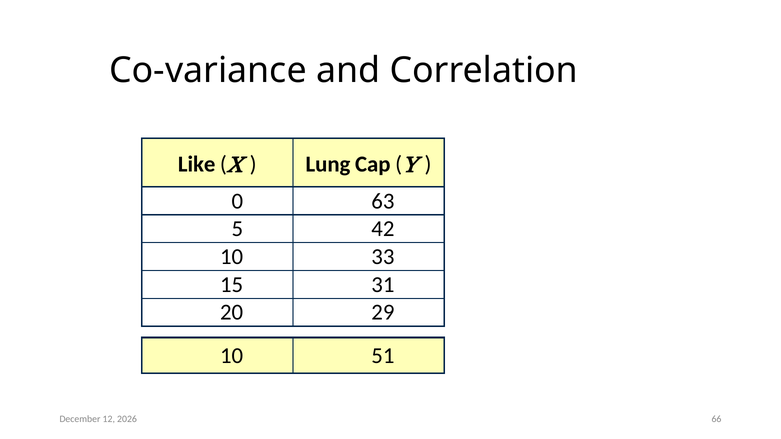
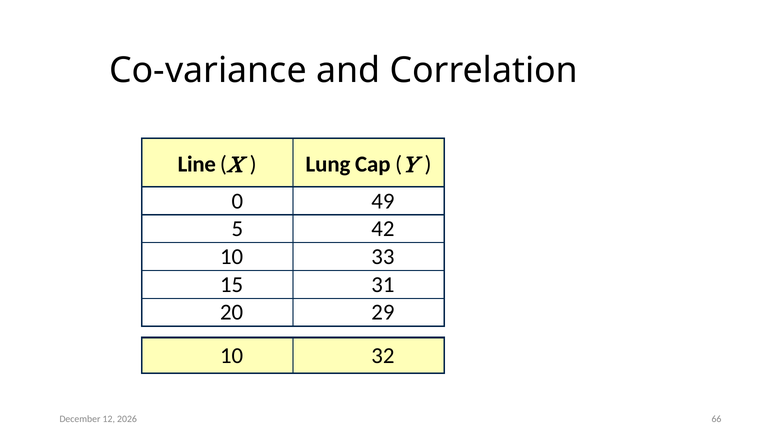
Like: Like -> Line (197, 165)
63: 63 -> 49 (383, 201)
51: 51 -> 32 (383, 356)
